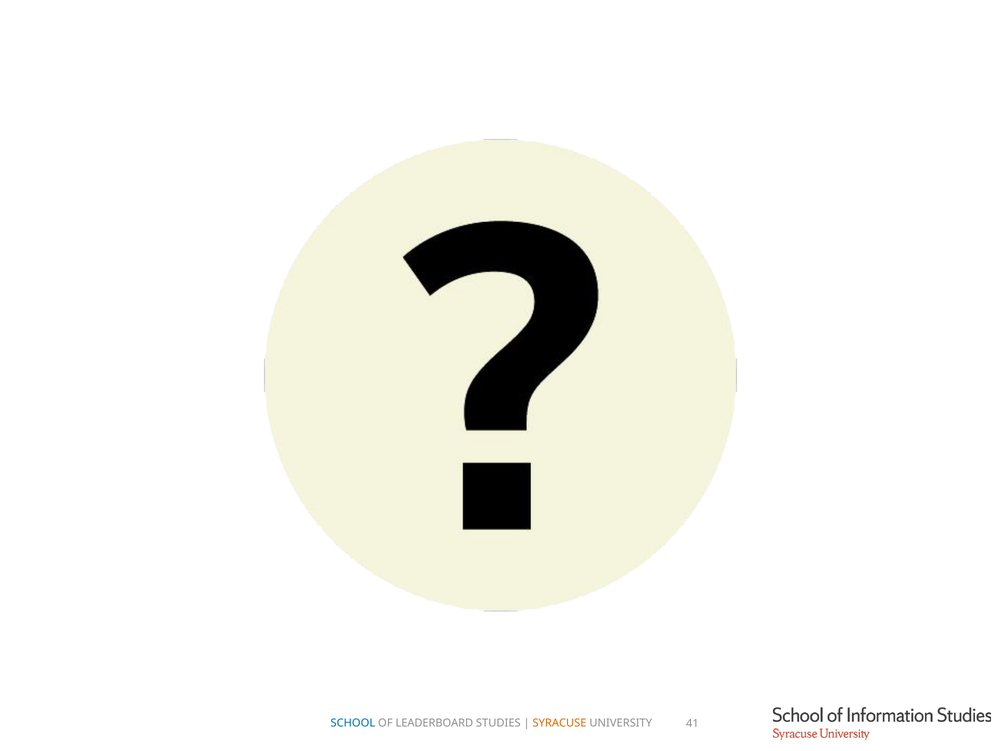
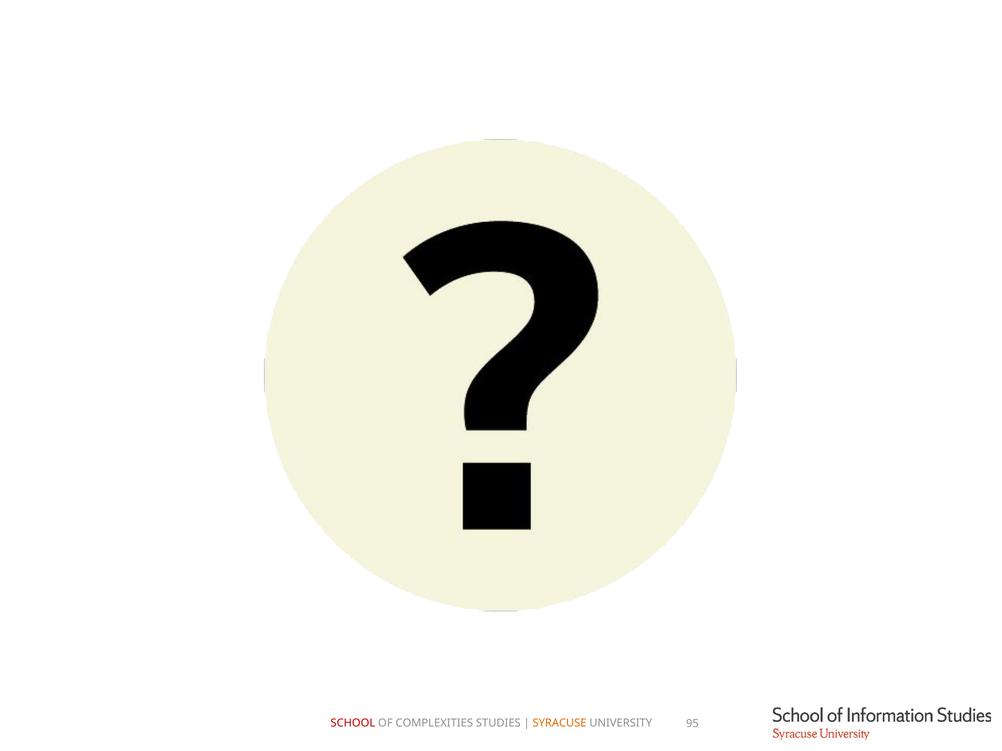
SCHOOL colour: blue -> red (353, 724)
LEADERBOARD: LEADERBOARD -> COMPLEXITIES (434, 724)
41: 41 -> 95 (692, 724)
